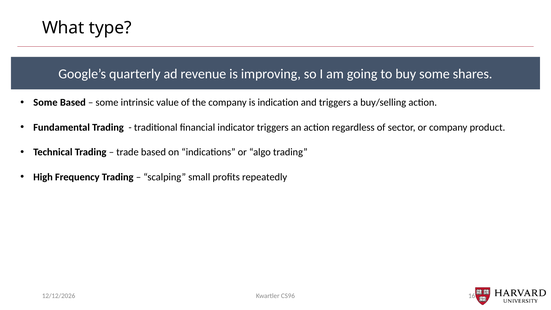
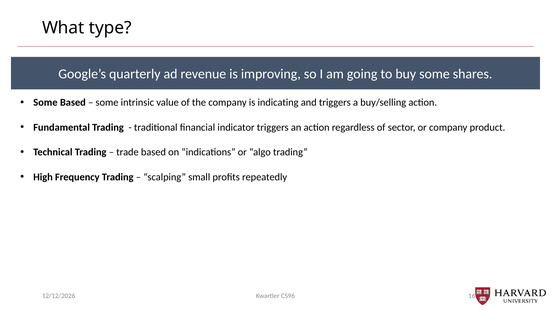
indication: indication -> indicating (278, 103)
